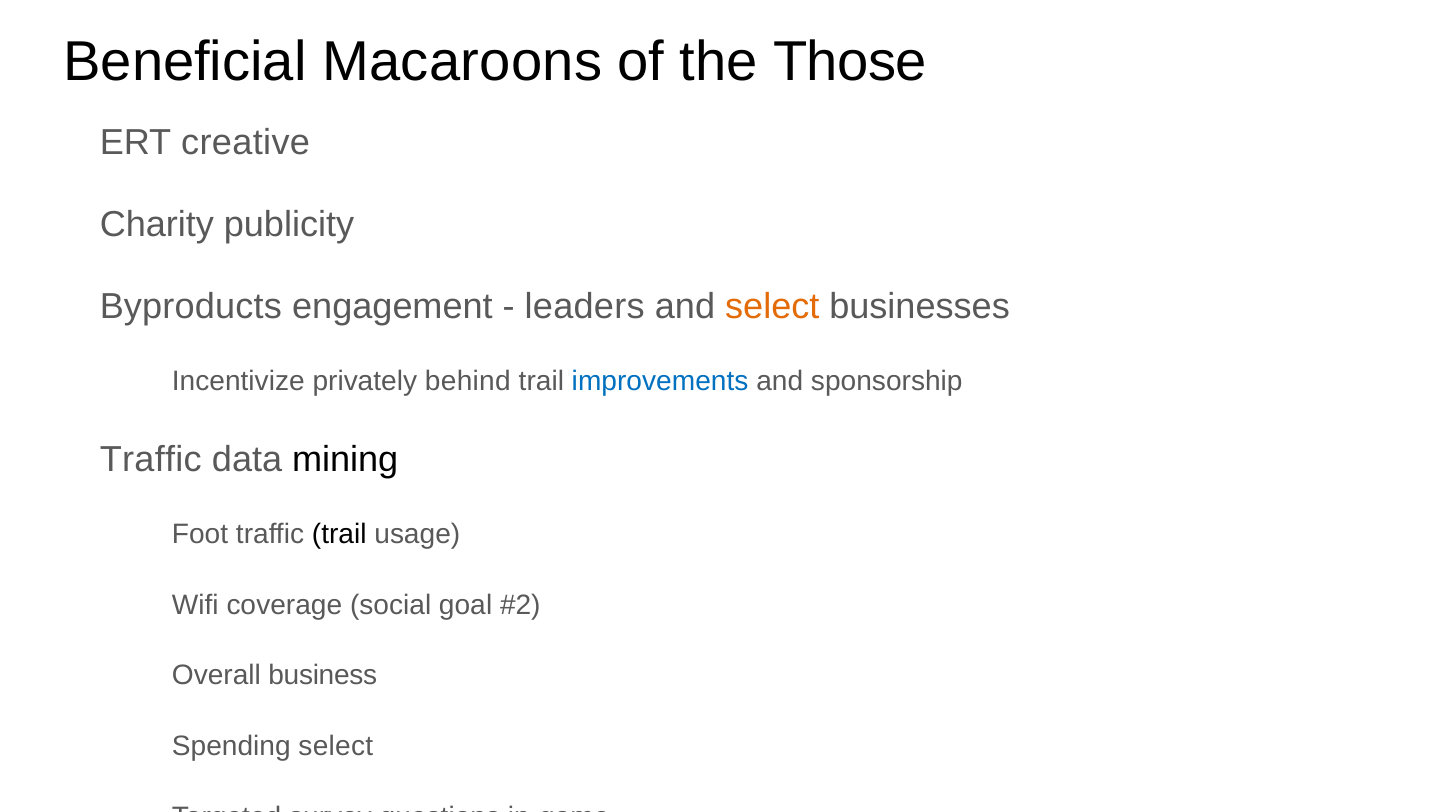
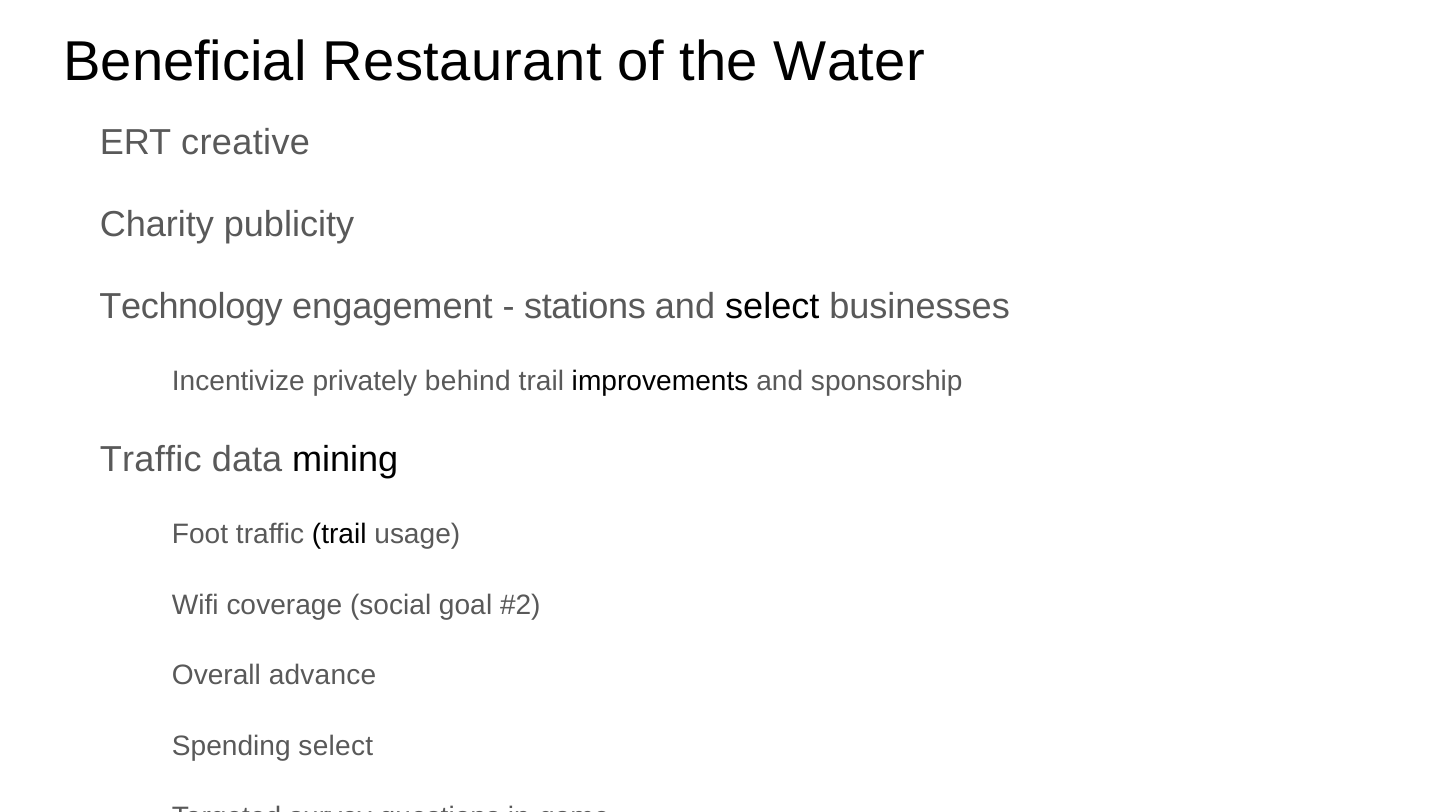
Macaroons: Macaroons -> Restaurant (462, 62)
Those: Those -> Water (849, 62)
Byproducts: Byproducts -> Technology (191, 307)
leaders: leaders -> stations (585, 307)
select colour: orange -> black (772, 307)
improvements colour: blue -> black (660, 382)
Overall business: business -> advance (323, 676)
